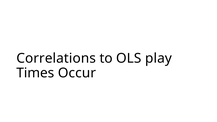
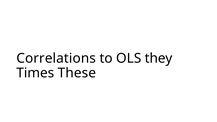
play: play -> they (159, 58)
Occur: Occur -> These (77, 73)
